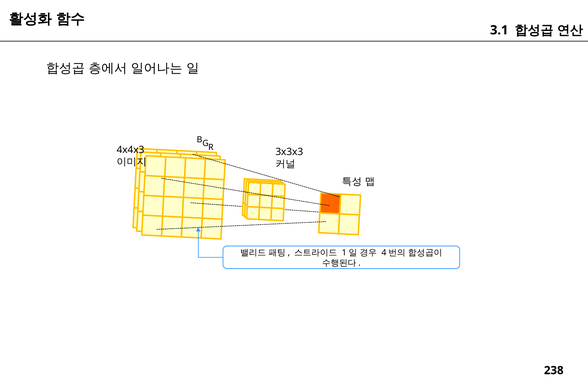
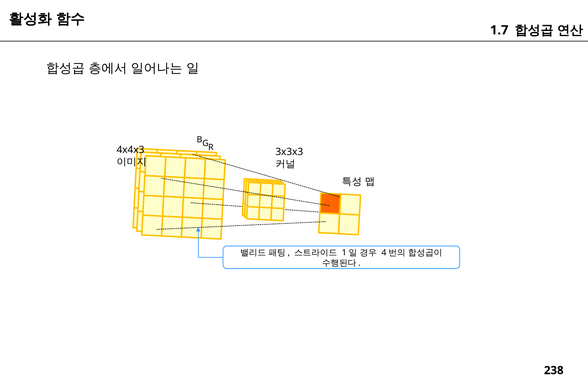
3.1: 3.1 -> 1.7 (499, 30)
